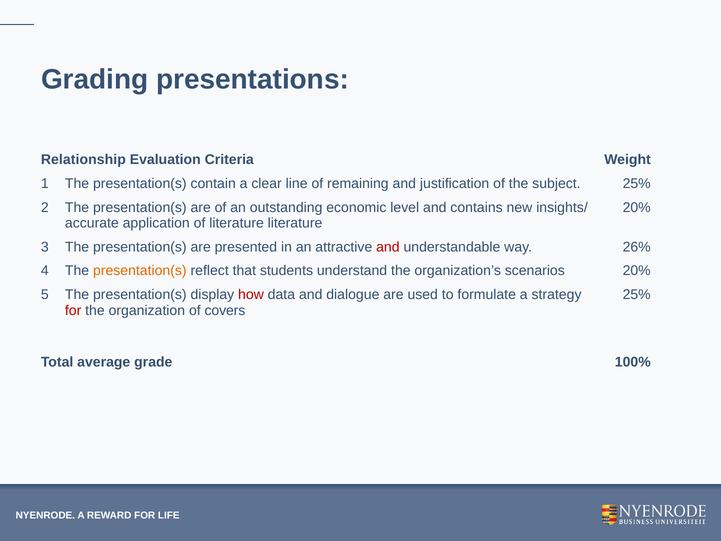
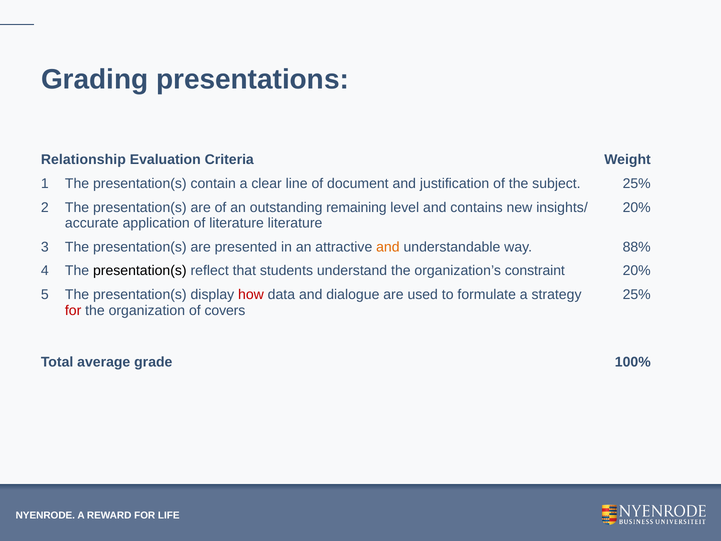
remaining: remaining -> document (358, 184)
economic: economic -> remaining (356, 207)
and colour: red -> orange (388, 247)
26%: 26% -> 88% (637, 247)
presentation(s colour: orange -> black (140, 271)
scenarios: scenarios -> constraint (535, 271)
